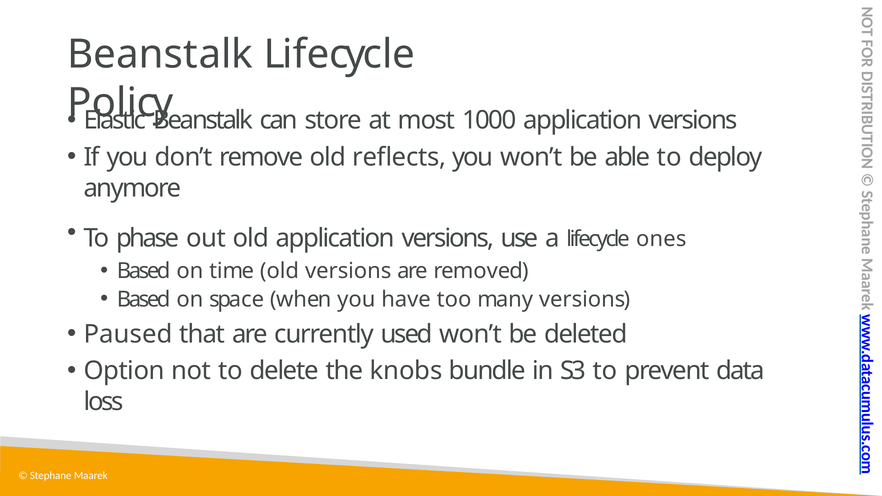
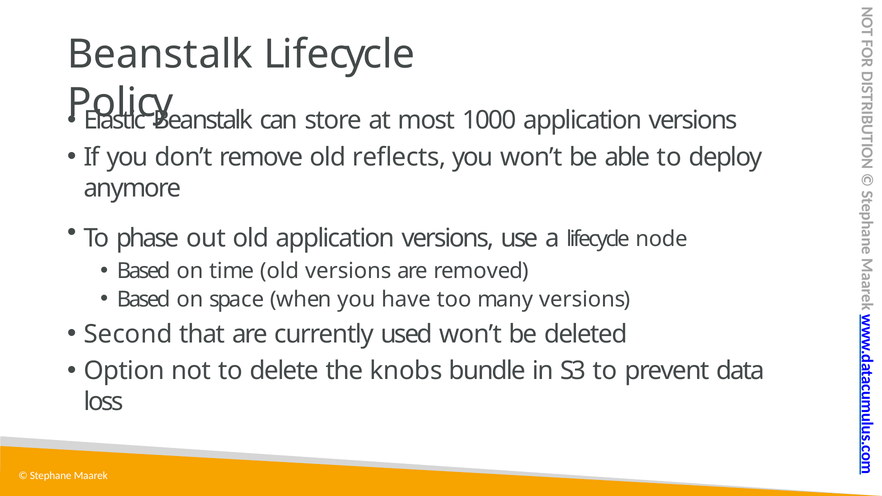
ones: ones -> node (661, 239)
Paused: Paused -> Second (128, 334)
